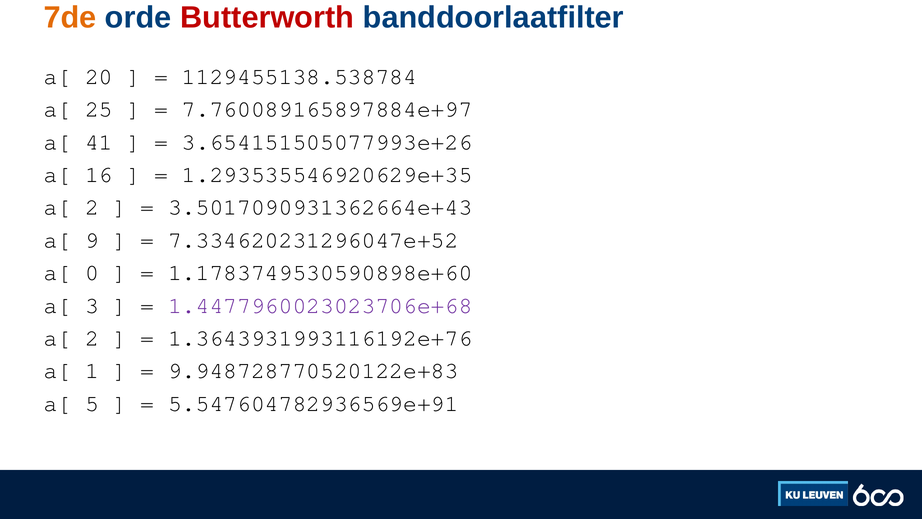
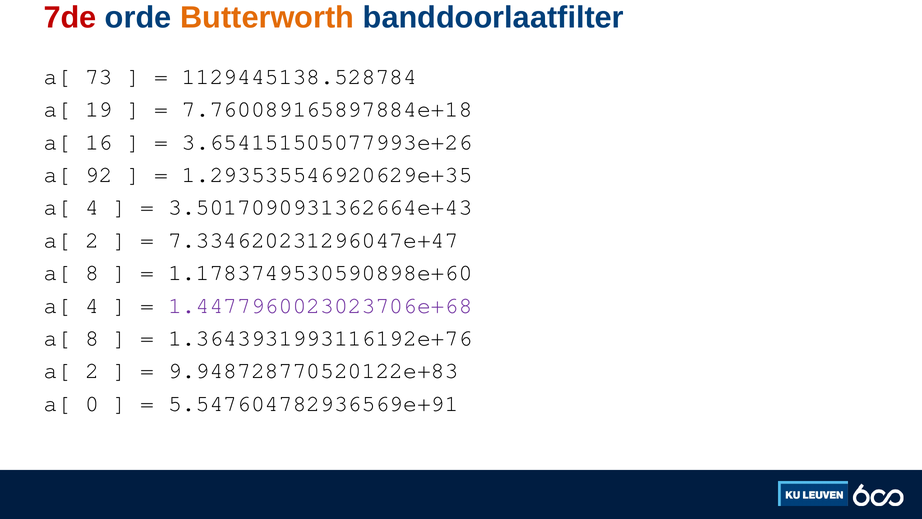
7de colour: orange -> red (70, 18)
Butterworth colour: red -> orange (267, 18)
20: 20 -> 73 (99, 77)
1129455138.538784: 1129455138.538784 -> 1129445138.528784 (300, 77)
25: 25 -> 19 (99, 109)
7.760089165897884e+97: 7.760089165897884e+97 -> 7.760089165897884e+18 (327, 109)
41: 41 -> 16 (99, 142)
16: 16 -> 92 (99, 175)
2: 2 -> 4 (92, 207)
9: 9 -> 2 (92, 240)
7.334620231296047e+52: 7.334620231296047e+52 -> 7.334620231296047e+47 (313, 240)
0: 0 -> 8 (92, 273)
3: 3 -> 4 (92, 305)
2: 2 -> 8 (92, 338)
1: 1 -> 2 (92, 371)
5: 5 -> 0 (92, 403)
